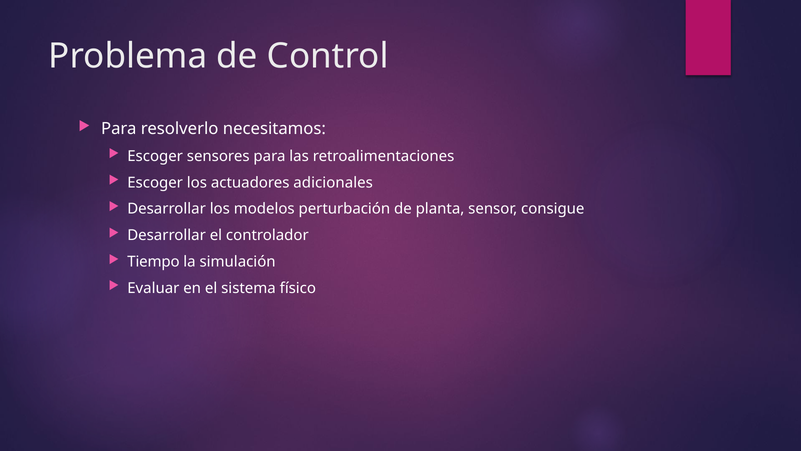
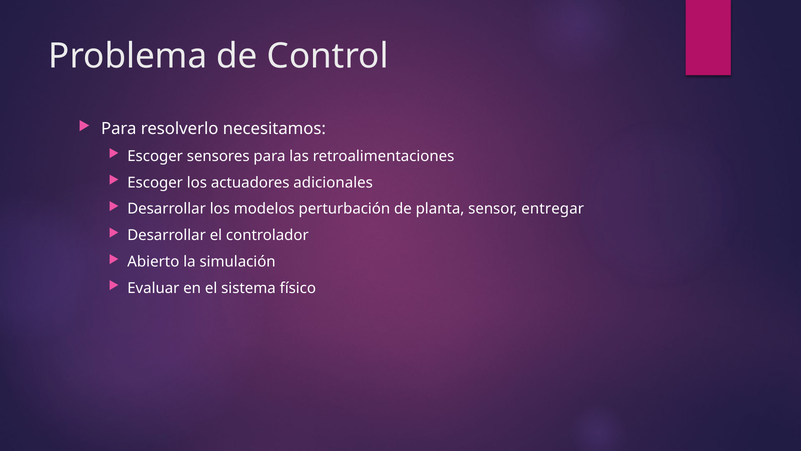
consigue: consigue -> entregar (553, 209)
Tiempo: Tiempo -> Abierto (153, 261)
